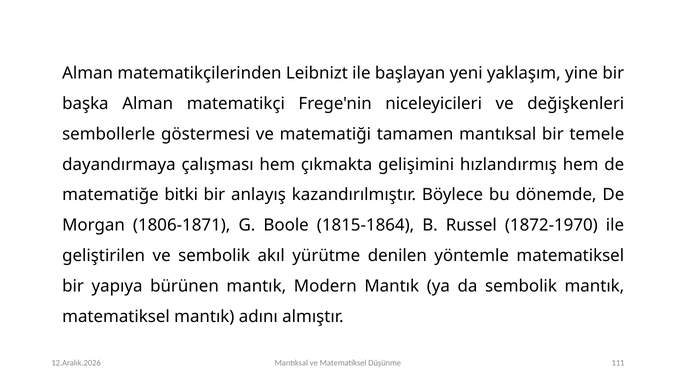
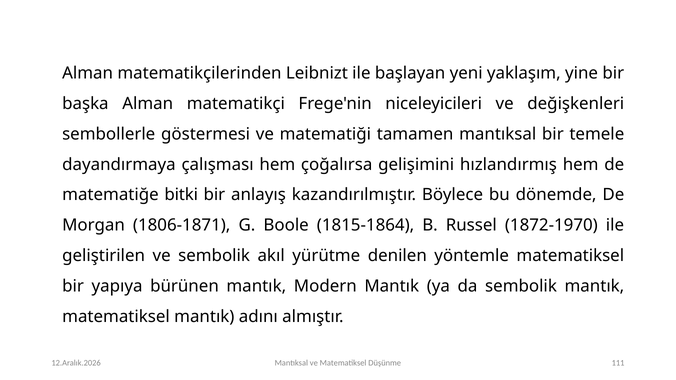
çıkmakta: çıkmakta -> çoğalırsa (337, 165)
